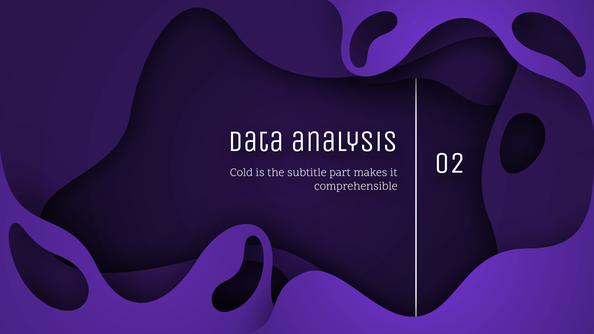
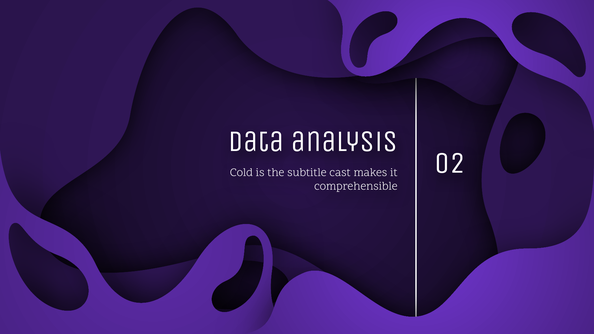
part: part -> cast (340, 172)
